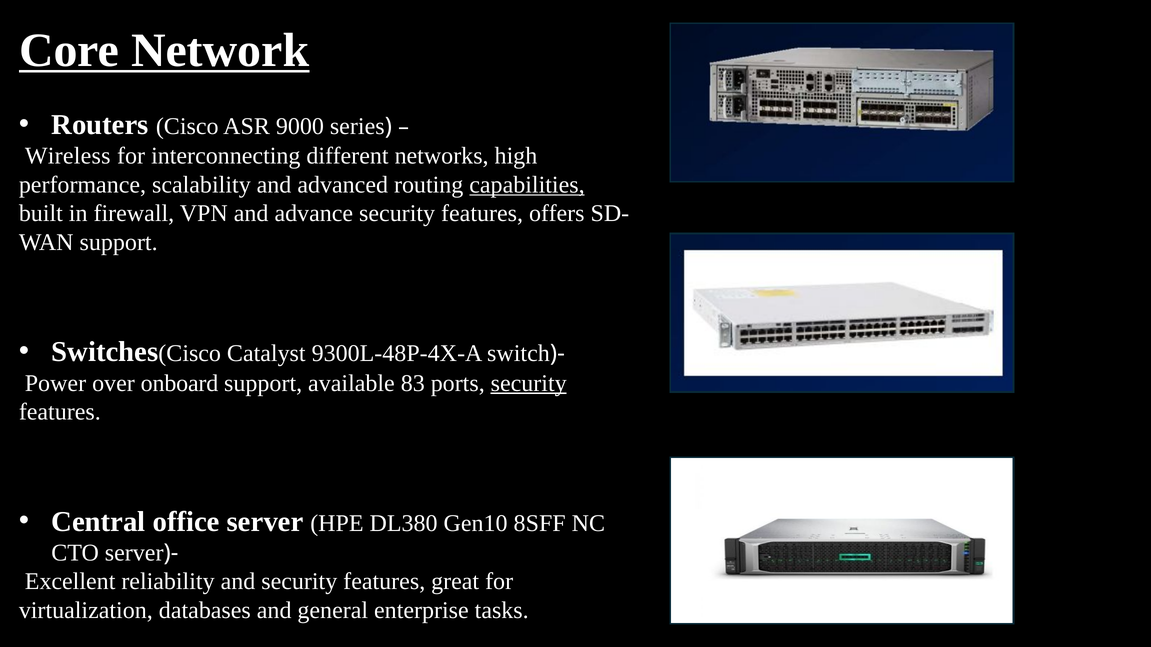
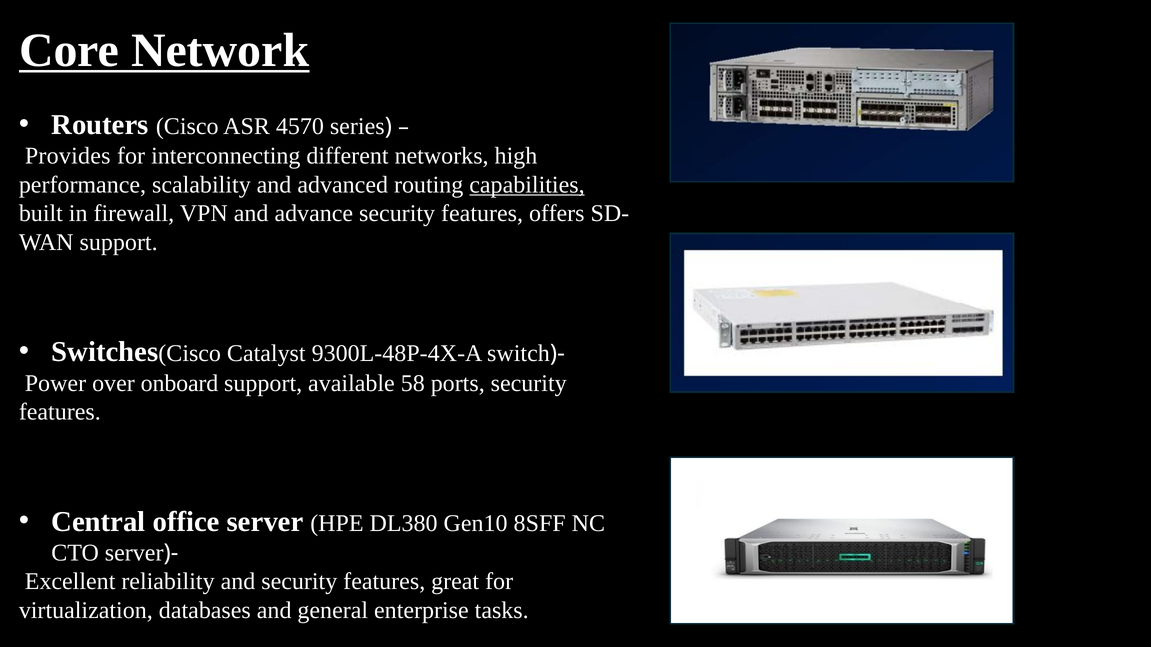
9000: 9000 -> 4570 (300, 126)
Wireless: Wireless -> Provides (68, 156)
83: 83 -> 58 (413, 383)
security underline: present -> none (529, 383)
